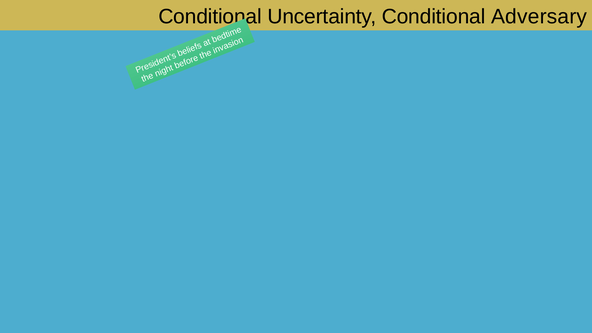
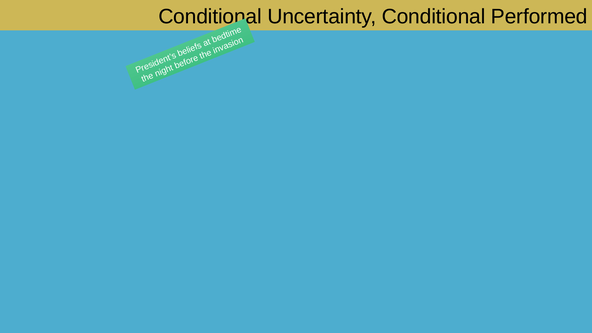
Adversary: Adversary -> Performed (539, 17)
